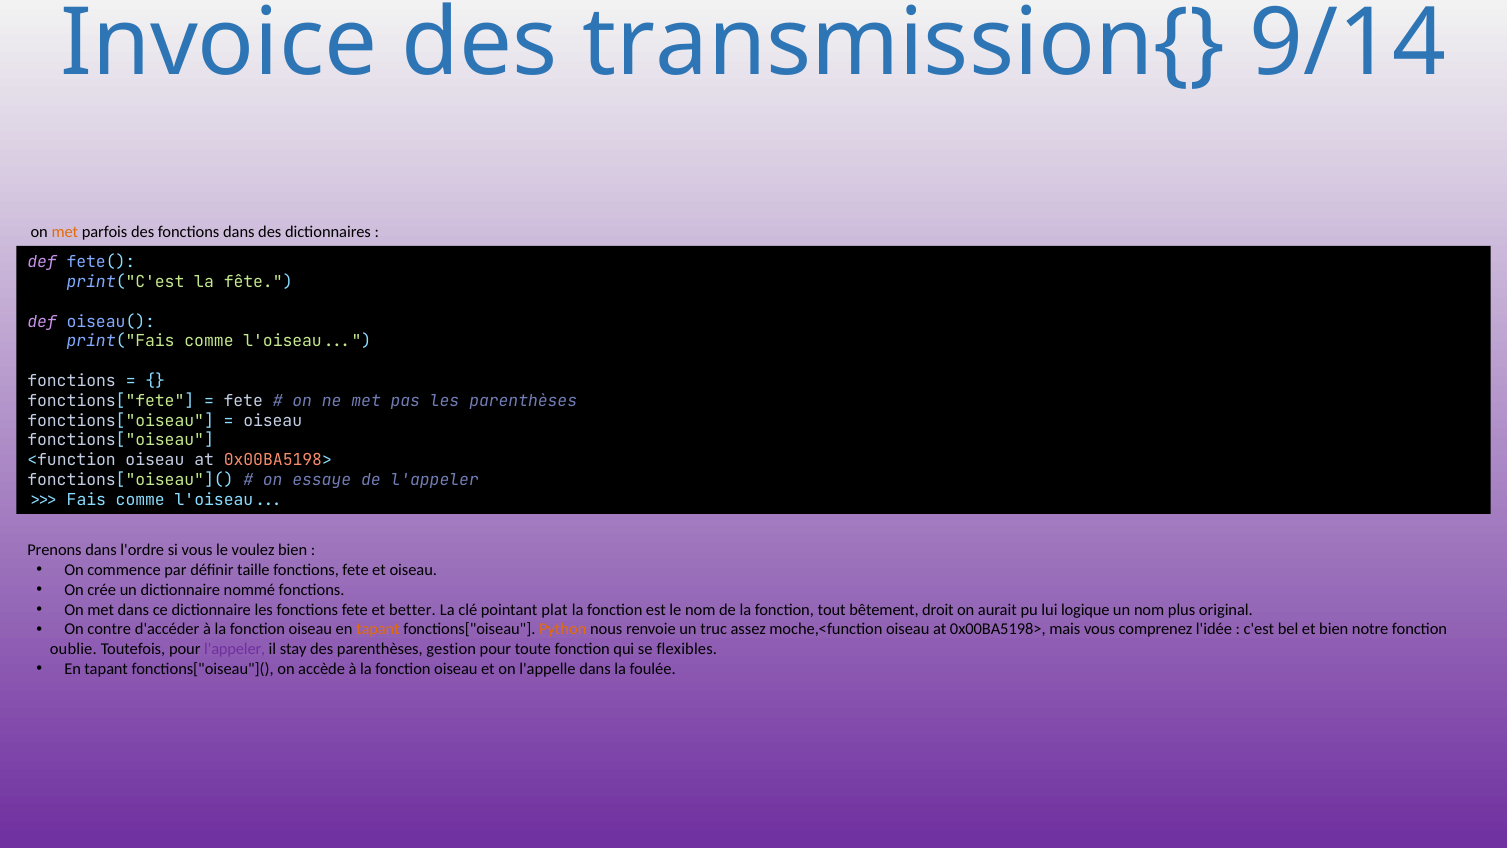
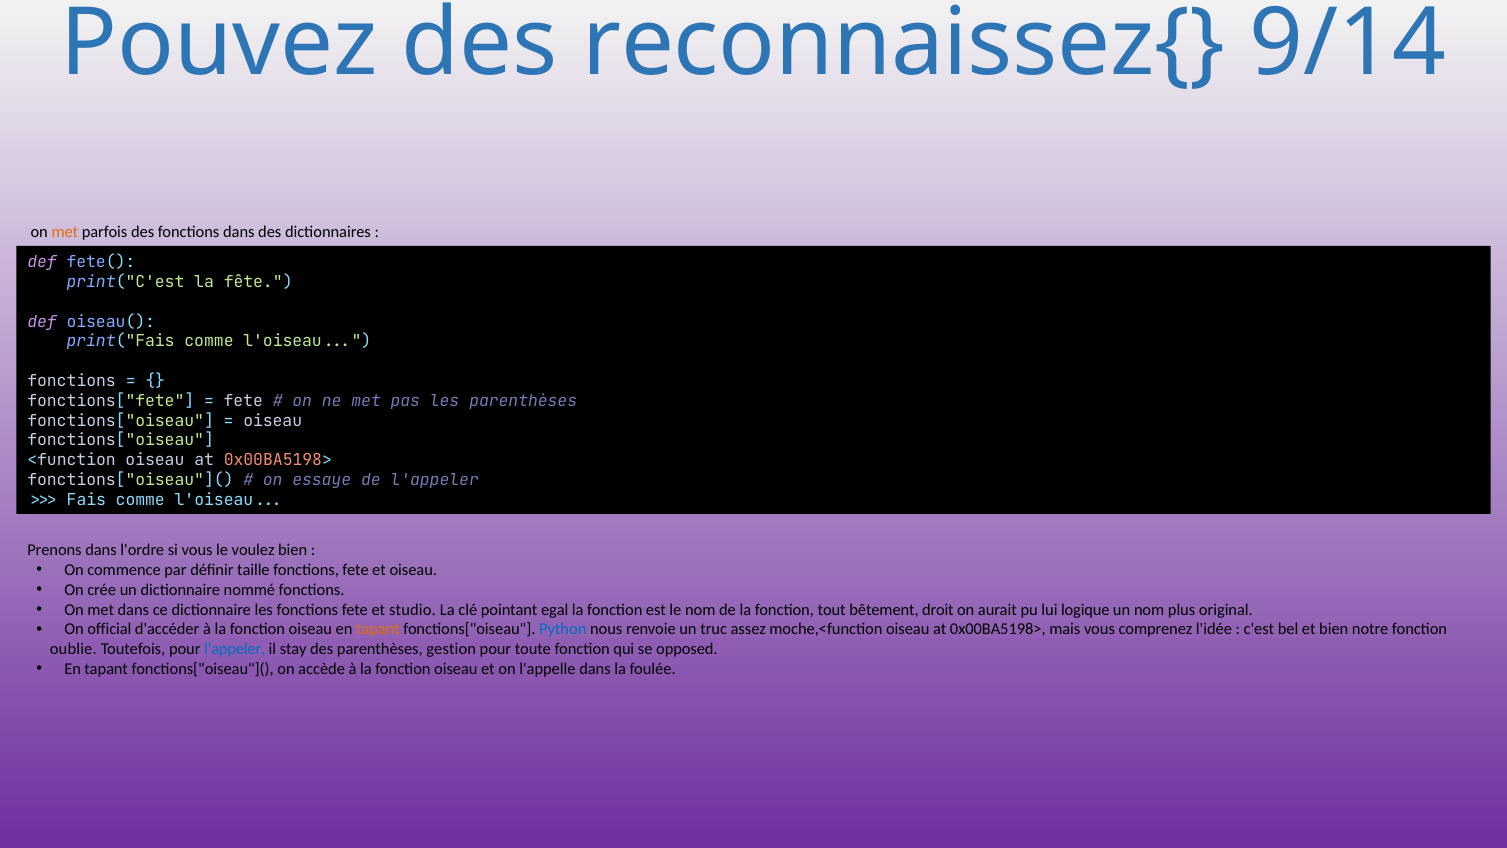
Invoice: Invoice -> Pouvez (219, 43)
transmission{: transmission{ -> reconnaissez{ (904, 43)
better: better -> studio (412, 610)
plat: plat -> egal (555, 610)
contre: contre -> official (109, 629)
Python colour: orange -> blue (563, 629)
l'appeler colour: purple -> blue (235, 649)
flexibles: flexibles -> opposed (687, 649)
